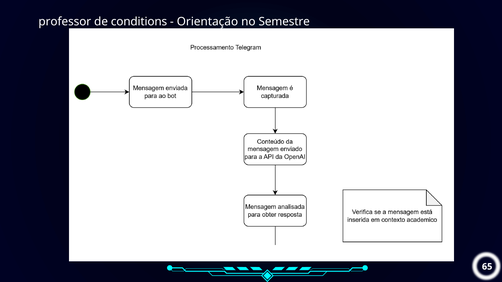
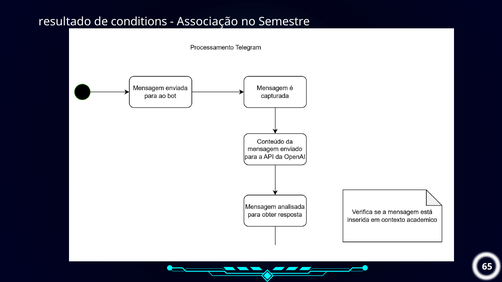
professor: professor -> resultado (65, 22)
Orientação: Orientação -> Associação (207, 22)
